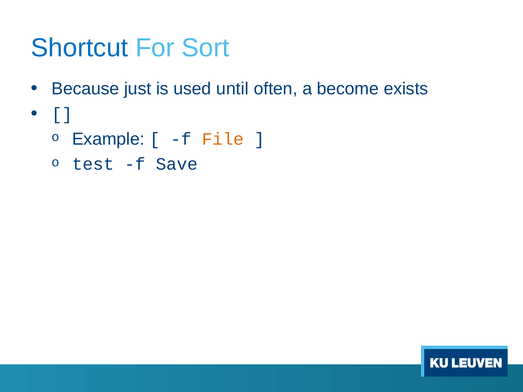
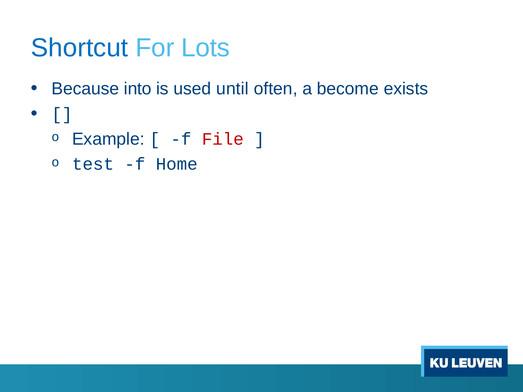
Sort: Sort -> Lots (205, 48)
just: just -> into (138, 89)
File colour: orange -> red (223, 139)
Save: Save -> Home (177, 164)
